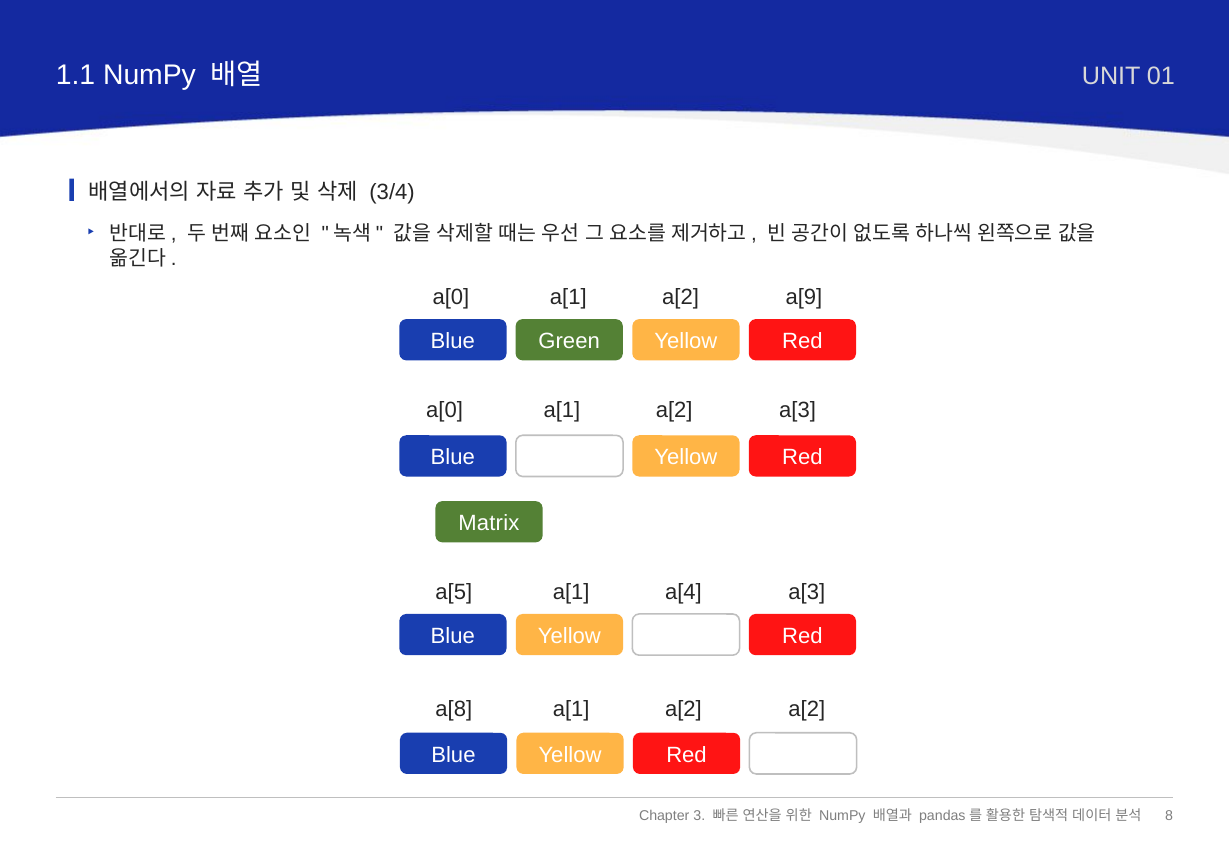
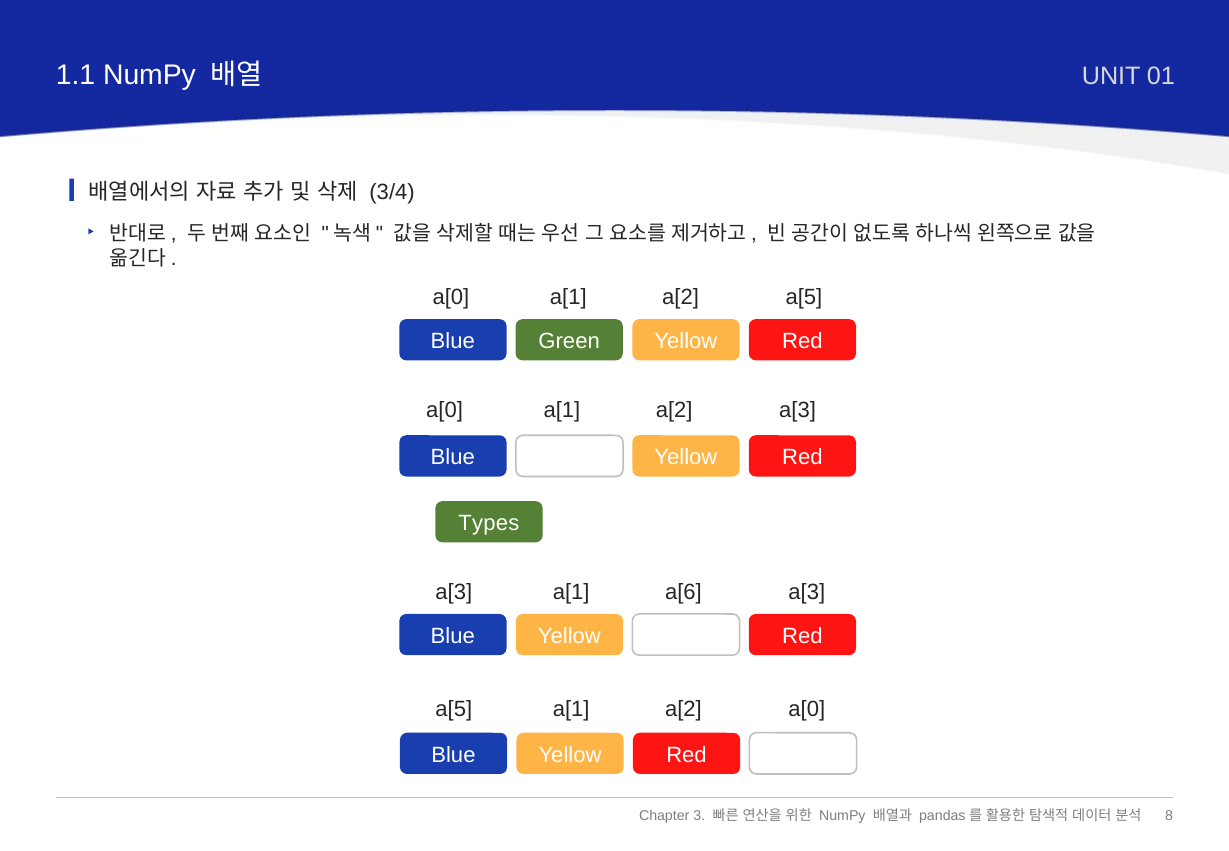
a[9: a[9 -> a[5 (804, 297)
Matrix: Matrix -> Types (489, 523)
a[5: a[5 -> a[3 (454, 593)
a[4: a[4 -> a[6 (683, 593)
a[8: a[8 -> a[5 (454, 710)
a[2 a[2: a[2 -> a[0 (807, 710)
